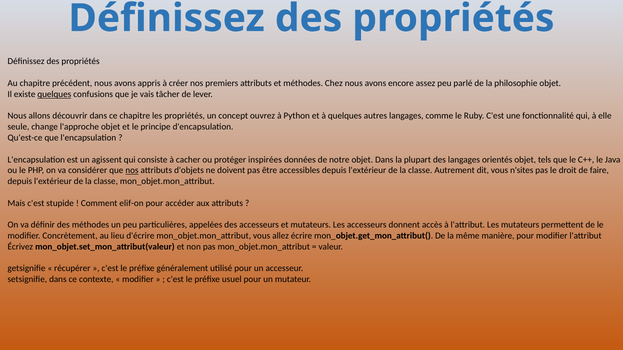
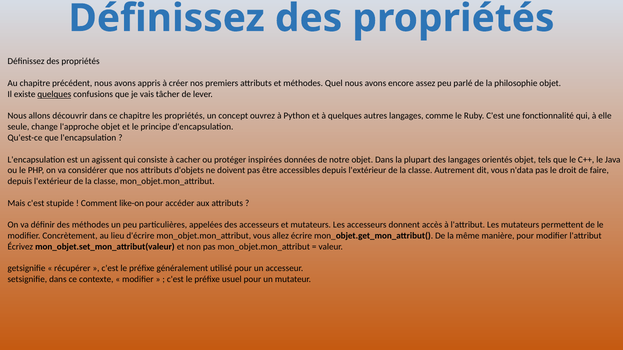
Chez: Chez -> Quel (334, 83)
nos underline: present -> none (132, 171)
n'sites: n'sites -> n'data (522, 171)
elif-on: elif-on -> like-on (132, 203)
